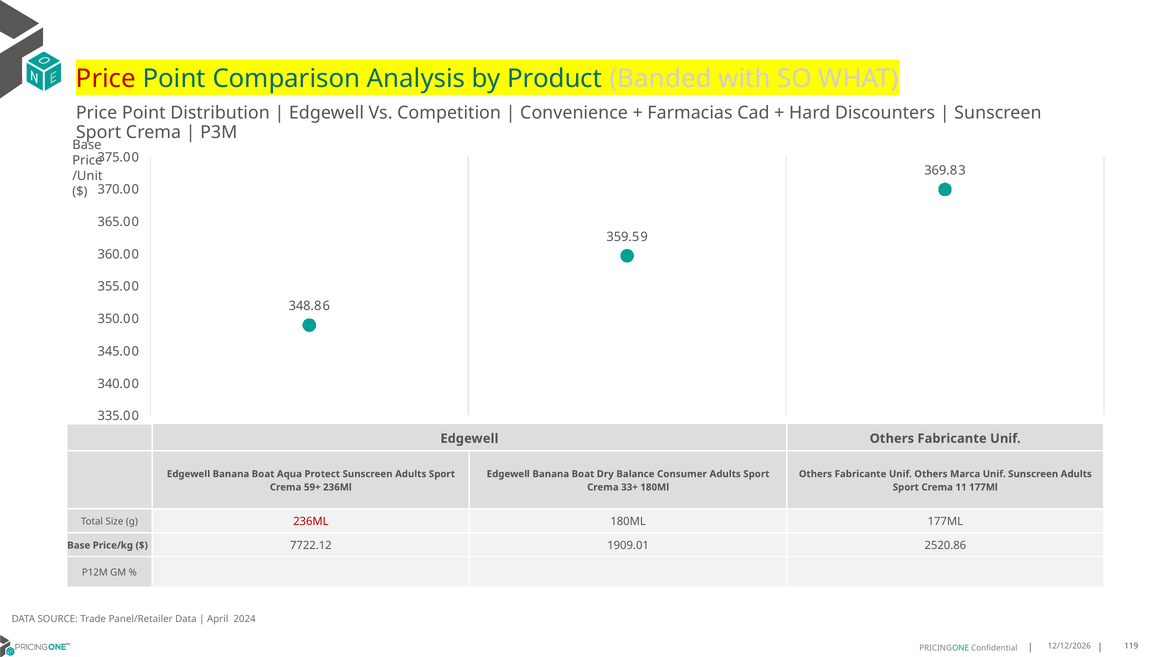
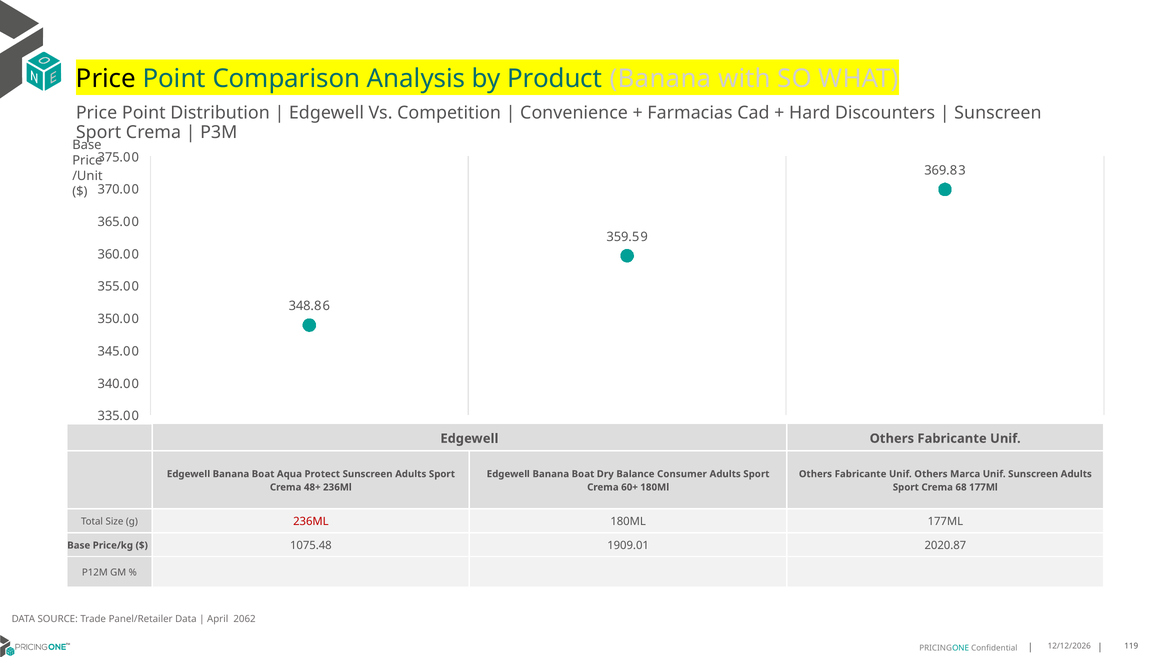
Price colour: red -> black (106, 78)
Product Banded: Banded -> Banana (661, 78)
59+: 59+ -> 48+ (312, 487)
33+: 33+ -> 60+ (630, 487)
11: 11 -> 68 (961, 487)
7722.12: 7722.12 -> 1075.48 (311, 545)
2520.86: 2520.86 -> 2020.87 (945, 545)
2024: 2024 -> 2062 (245, 618)
